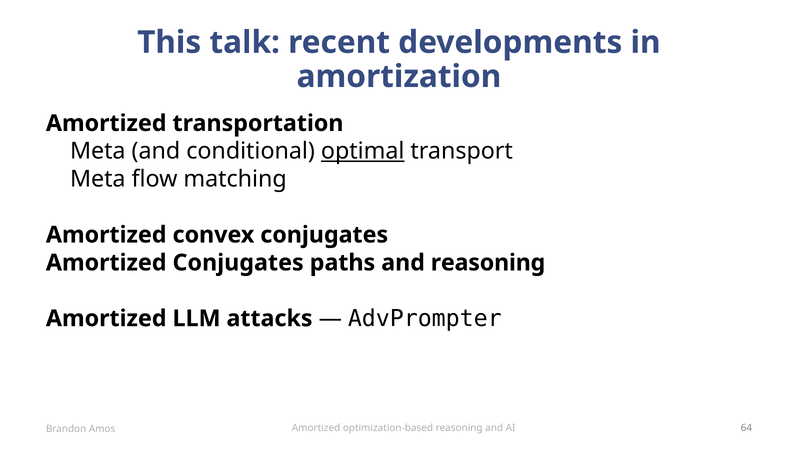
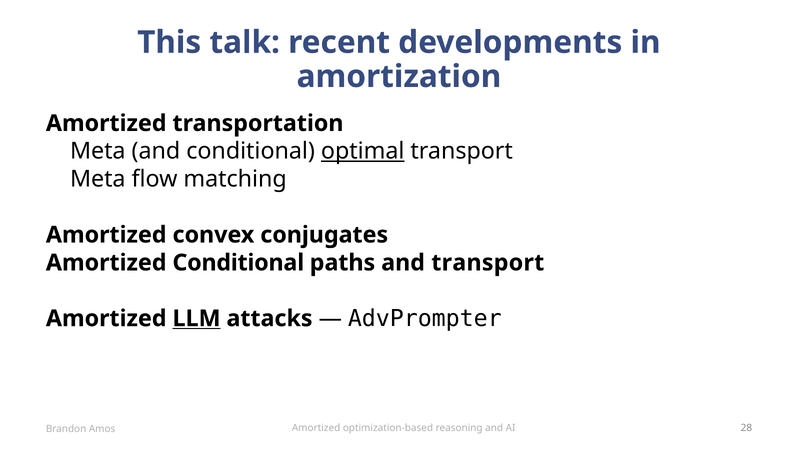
Amortized Conjugates: Conjugates -> Conditional (238, 263)
and reasoning: reasoning -> transport (488, 263)
LLM underline: none -> present (197, 318)
64: 64 -> 28 (746, 428)
